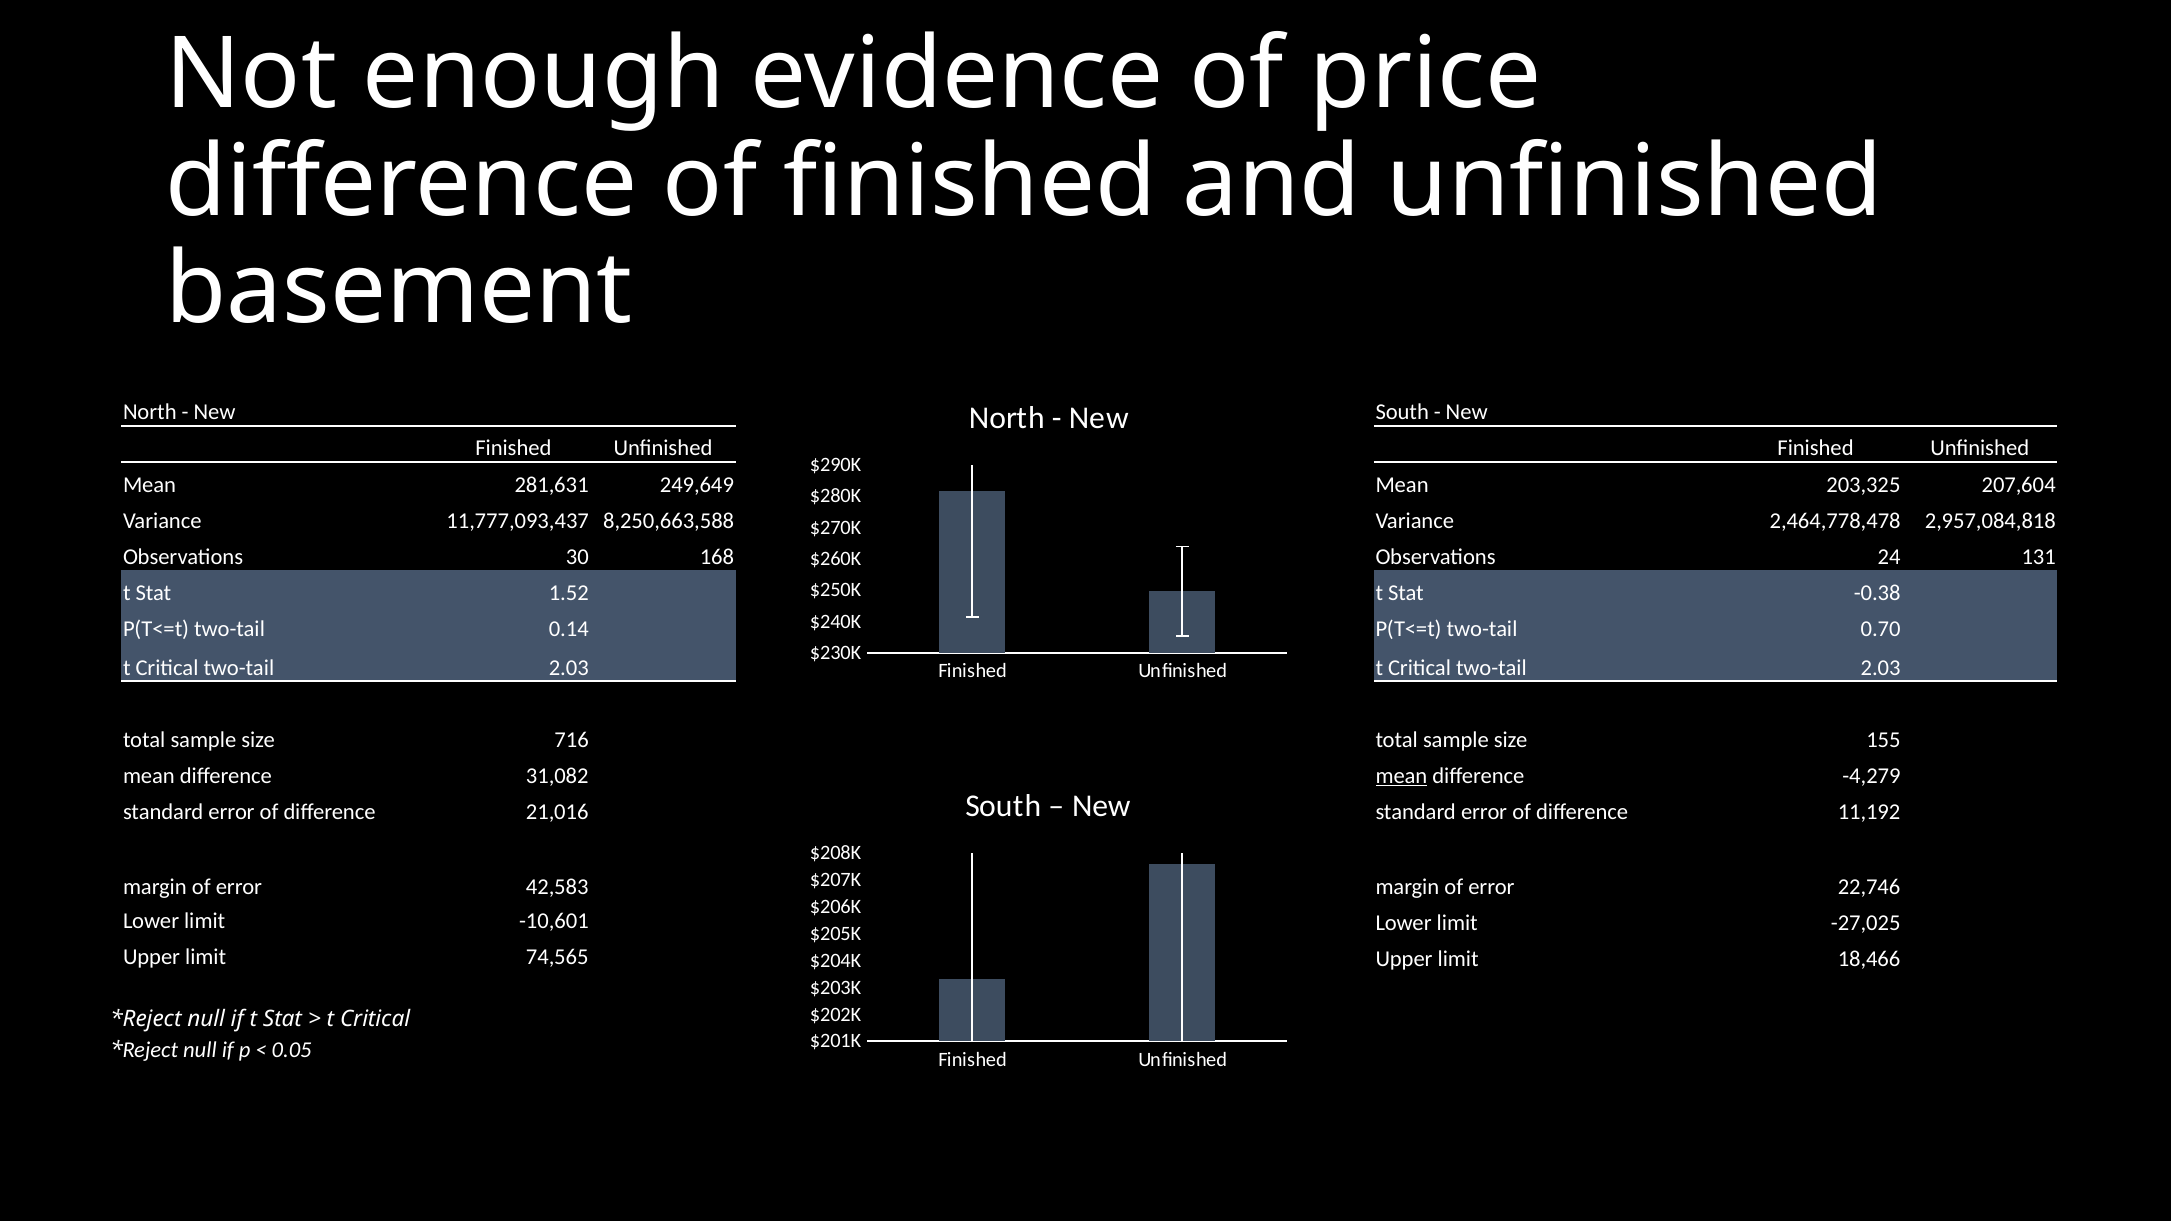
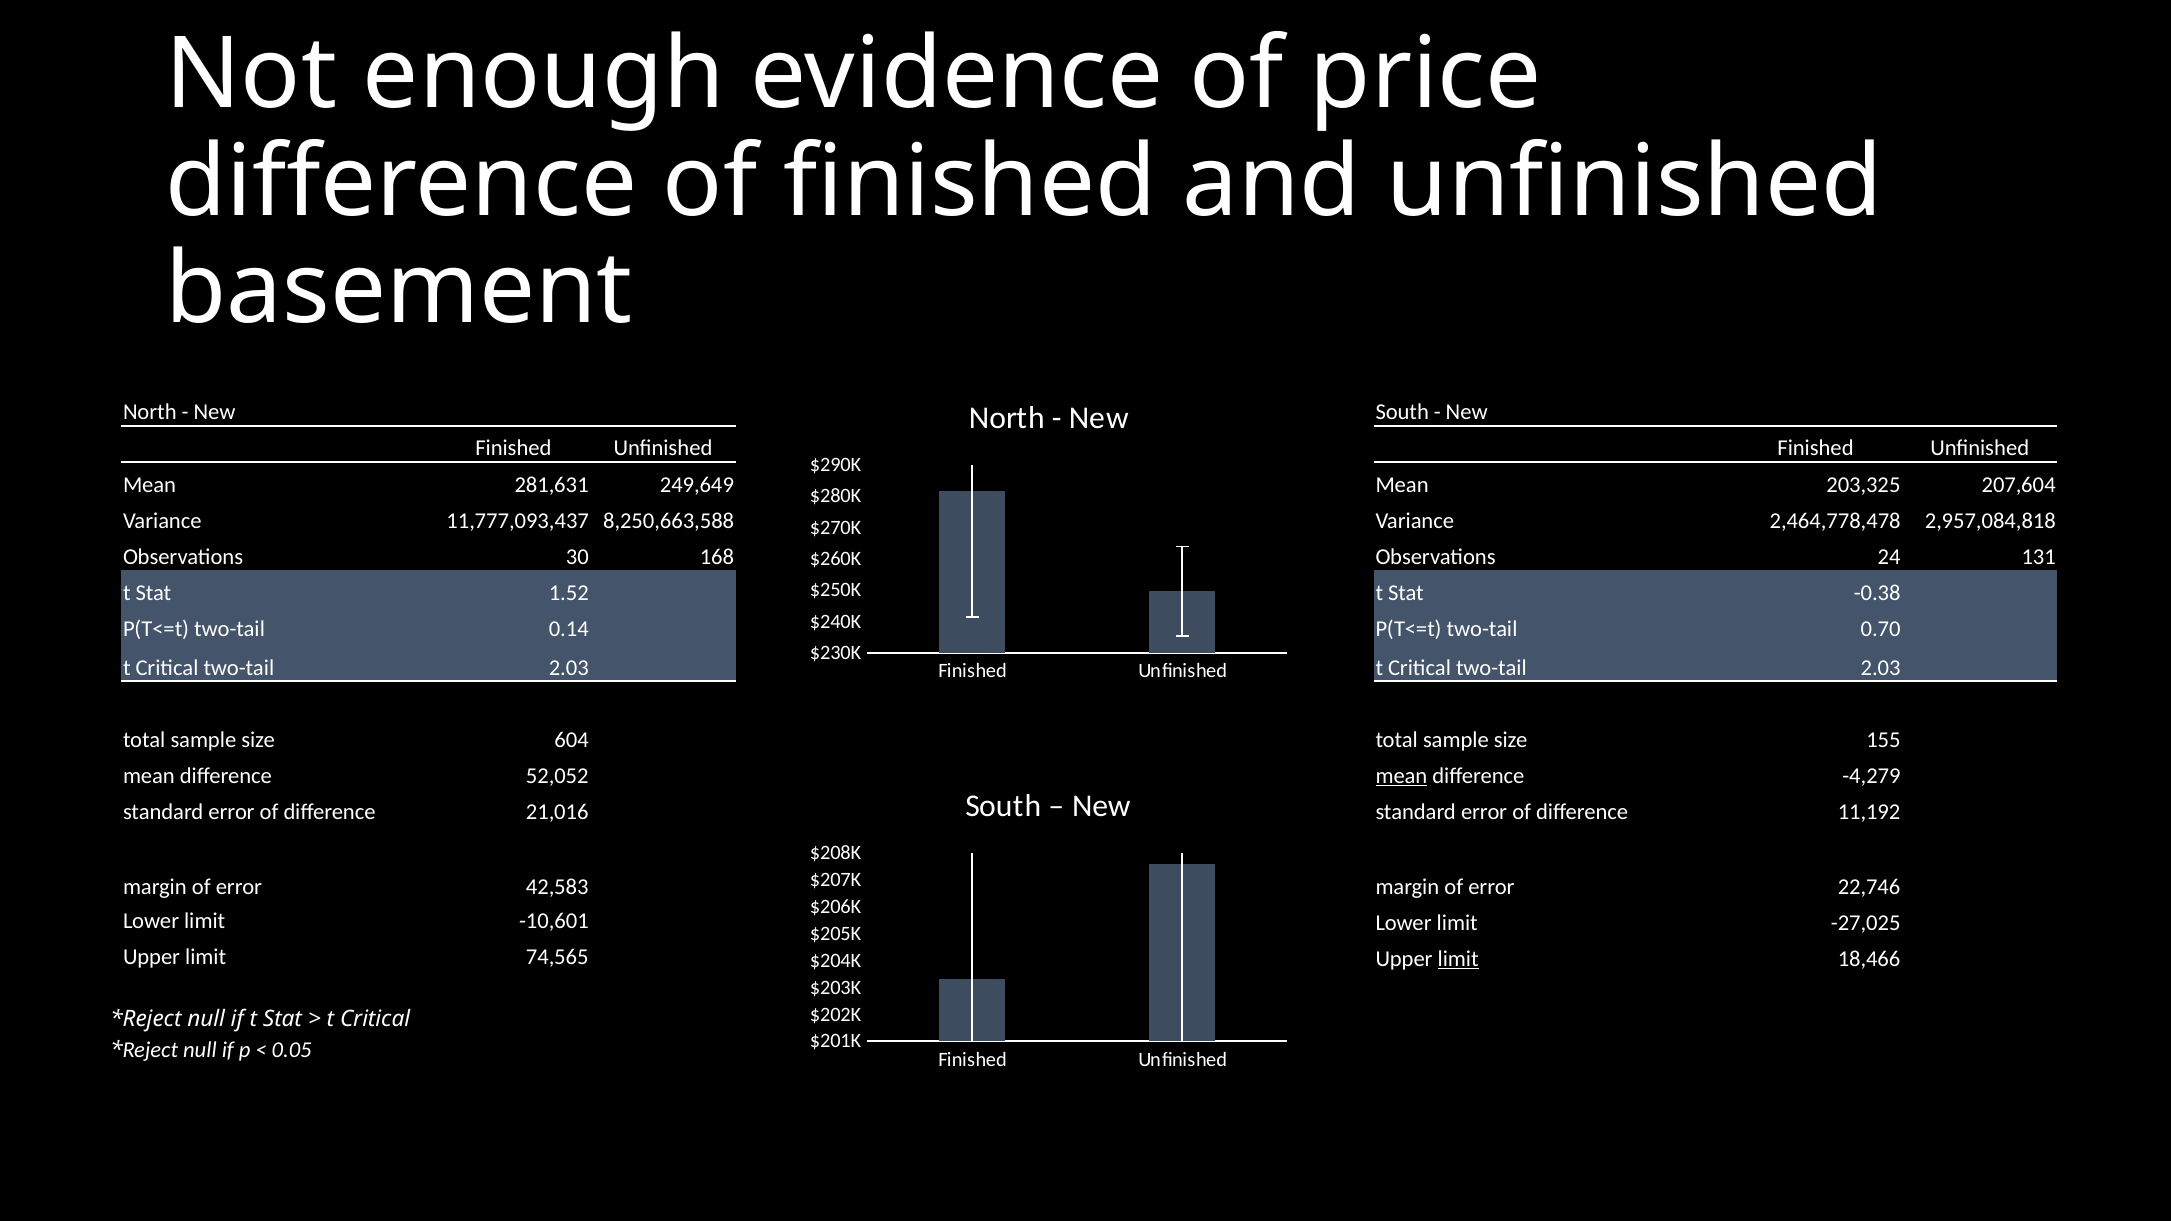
716: 716 -> 604 (572, 740)
31,082: 31,082 -> 52,052 (557, 776)
limit underline: none -> present (1458, 959)
